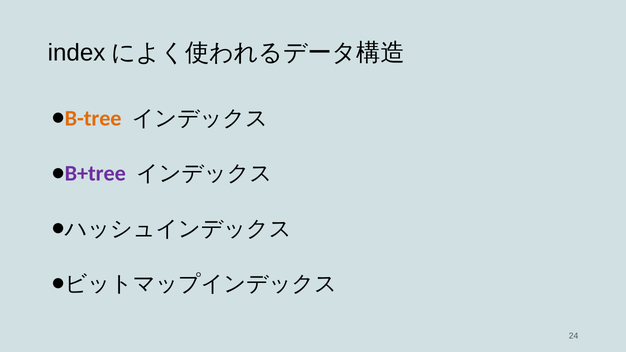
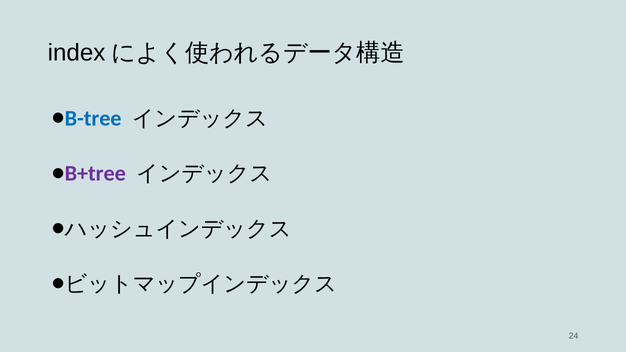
B-tree colour: orange -> blue (93, 118)
